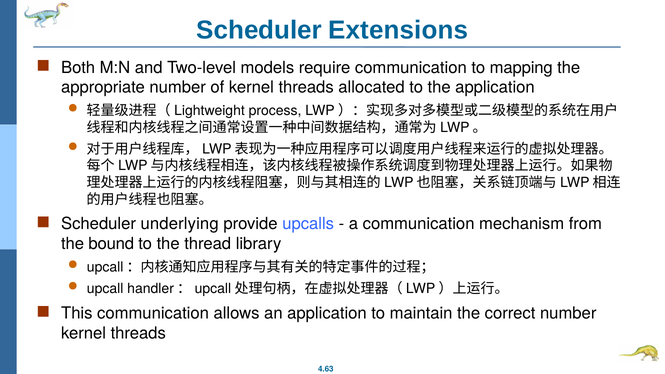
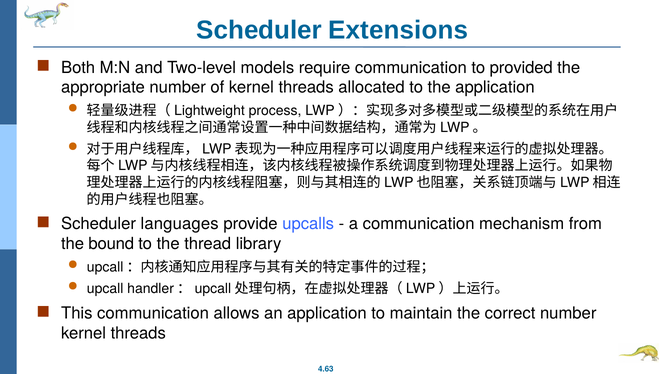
mapping: mapping -> provided (521, 68)
underlying: underlying -> languages (180, 224)
